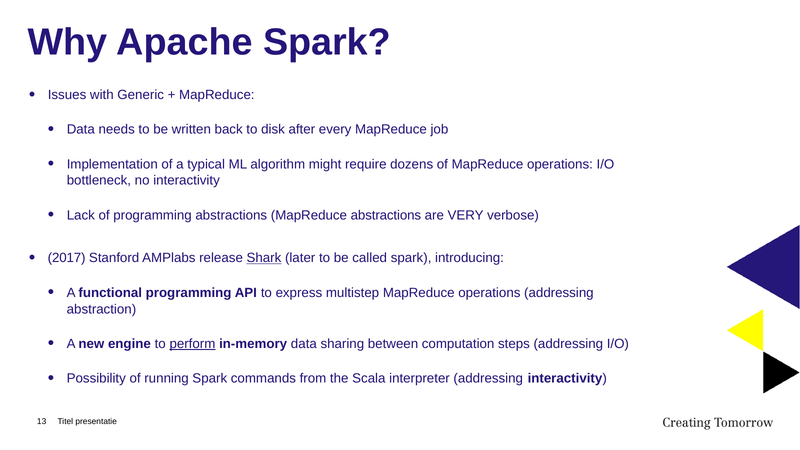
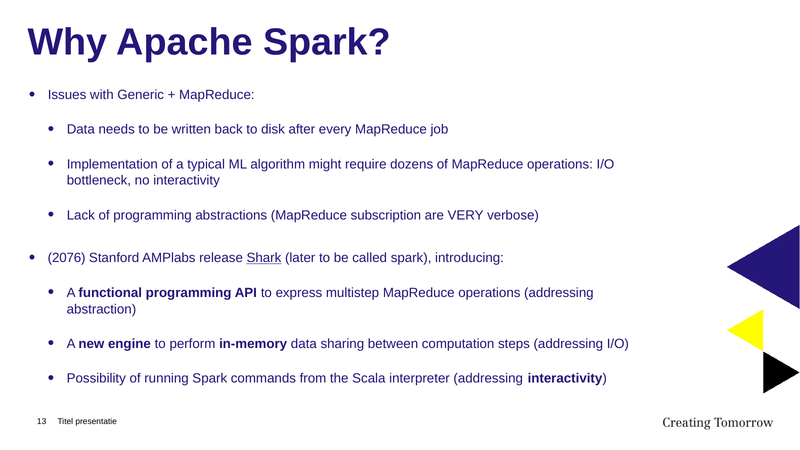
MapReduce abstractions: abstractions -> subscription (386, 215)
2017: 2017 -> 2076 (67, 258)
perform underline: present -> none (192, 344)
